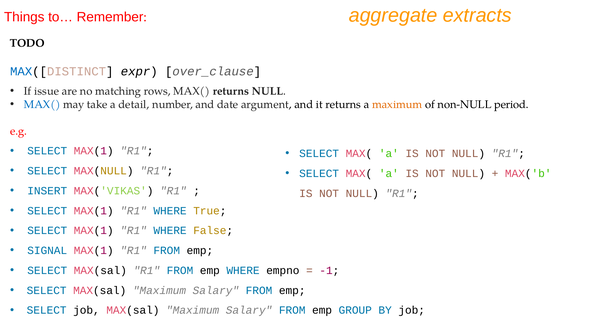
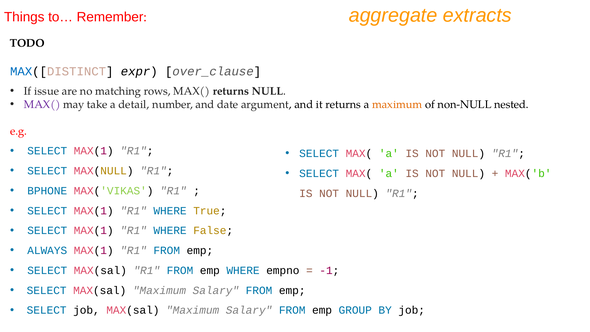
MAX( colour: blue -> purple (42, 104)
period: period -> nested (511, 104)
INSERT: INSERT -> BPHONE (47, 191)
SIGNAL: SIGNAL -> ALWAYS (47, 250)
